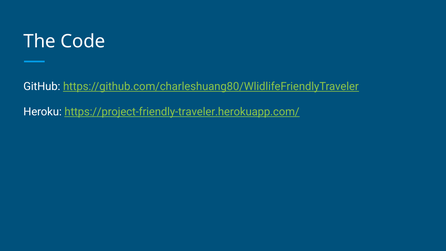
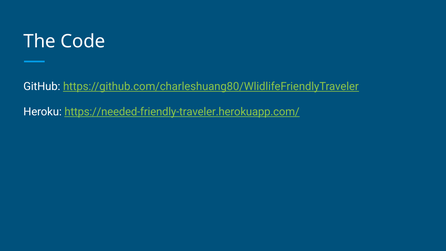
https://project-friendly-traveler.herokuapp.com/: https://project-friendly-traveler.herokuapp.com/ -> https://needed-friendly-traveler.herokuapp.com/ (182, 112)
